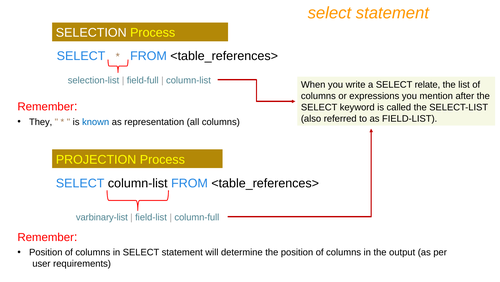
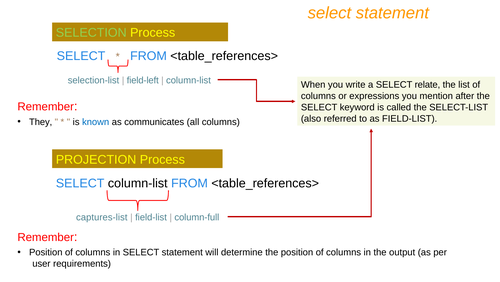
SELECTION colour: white -> light green (91, 33)
field-full: field-full -> field-left (143, 80)
representation: representation -> communicates (154, 122)
varbinary-list: varbinary-list -> captures-list (102, 217)
